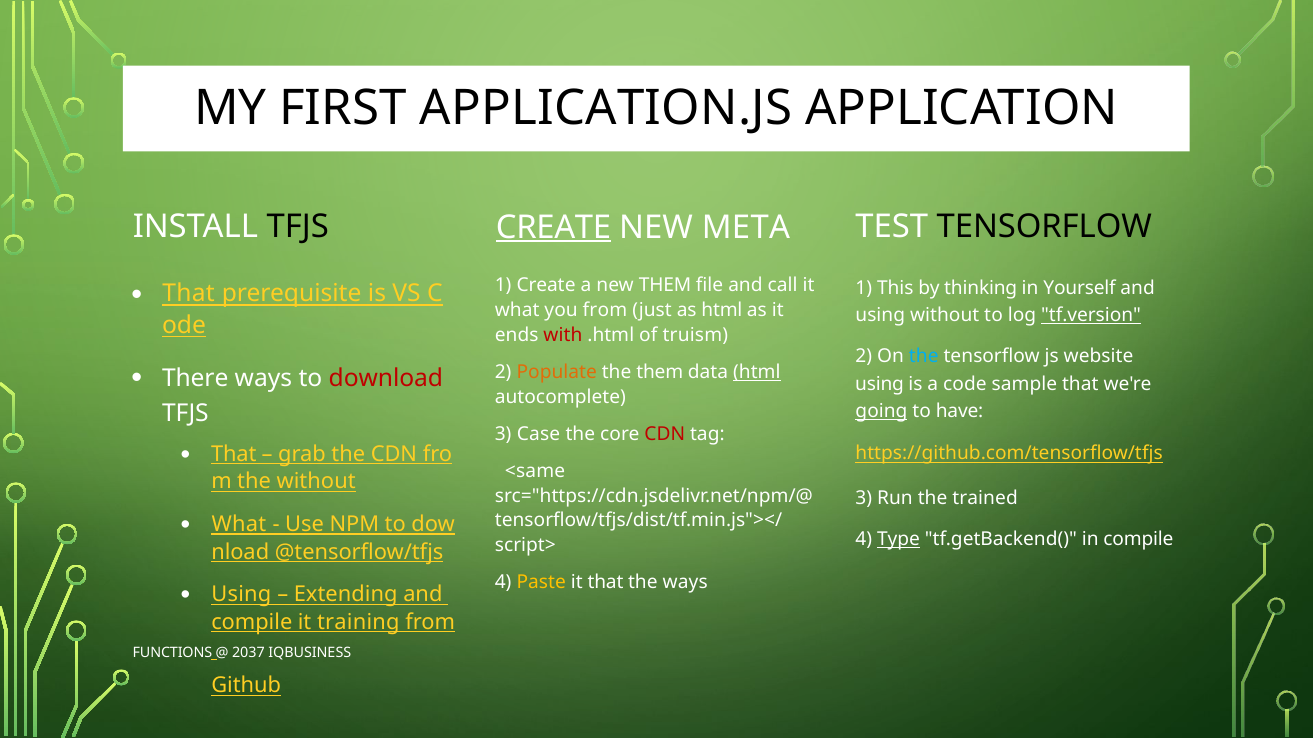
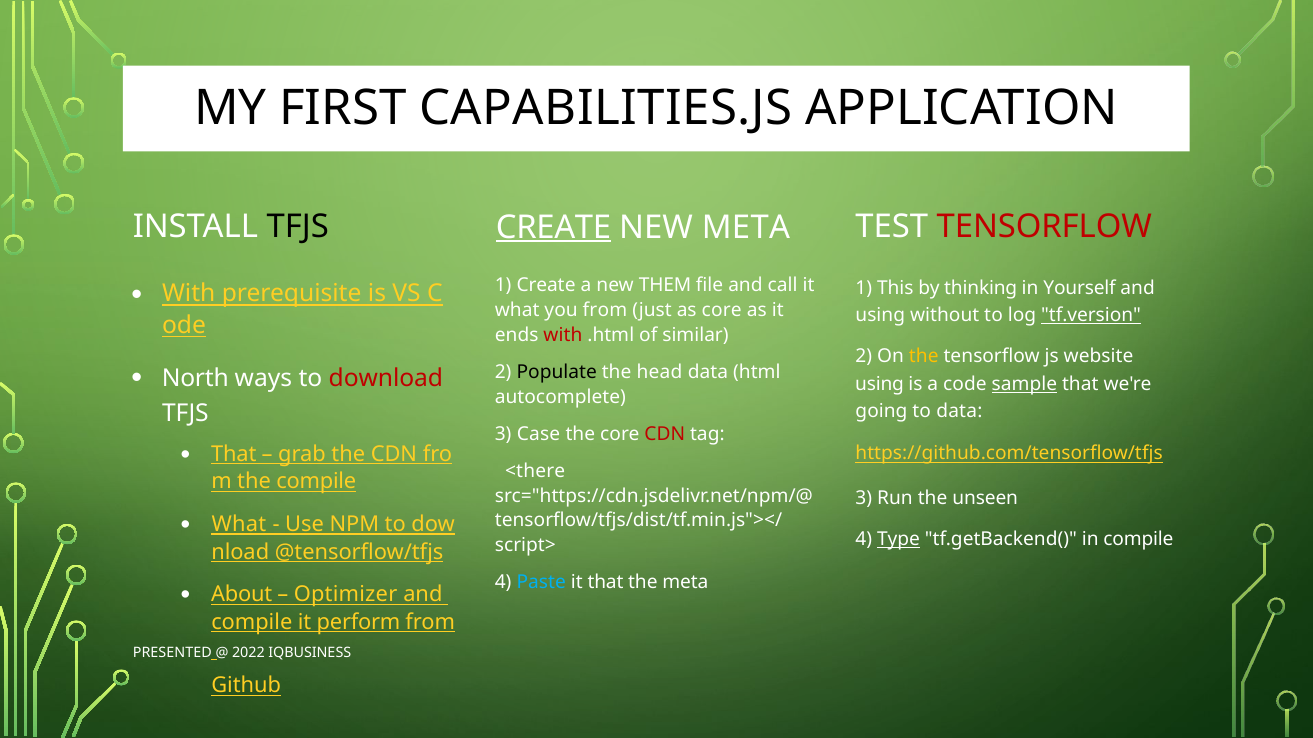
APPLICATION.JS: APPLICATION.JS -> CAPABILITIES.JS (606, 108)
TENSORFLOW colour: black -> red (1044, 227)
That: That -> With (189, 294)
as html: html -> core (722, 310)
truism: truism -> similar (696, 335)
the colour: light blue -> yellow (924, 357)
There: There -> North (195, 378)
Populate colour: orange -> black (557, 372)
the them: them -> head (660, 372)
html underline: present -> none (757, 372)
sample underline: none -> present (1024, 384)
going underline: present -> none (881, 412)
to have: have -> data (959, 412)
<same: <same -> <there (535, 471)
the without: without -> compile (316, 482)
trained: trained -> unseen (985, 498)
Paste colour: yellow -> light blue (541, 583)
the ways: ways -> meta (685, 583)
Using: Using -> About (242, 595)
Extending: Extending -> Optimizer (346, 595)
training: training -> perform (359, 622)
FUNCTIONS: FUNCTIONS -> PRESENTED (172, 653)
2037: 2037 -> 2022 (248, 653)
